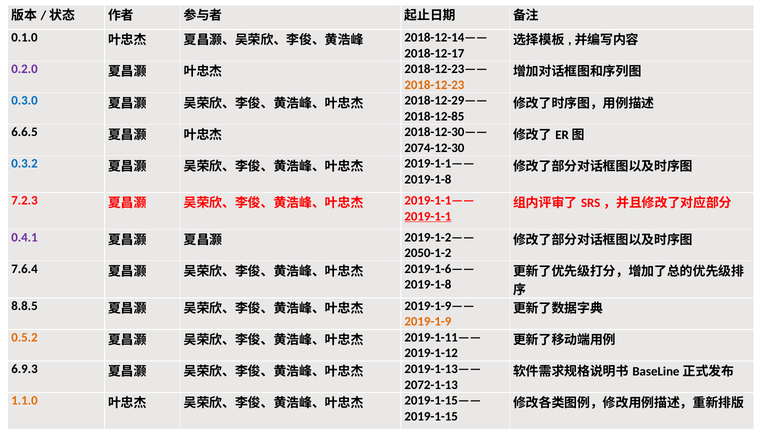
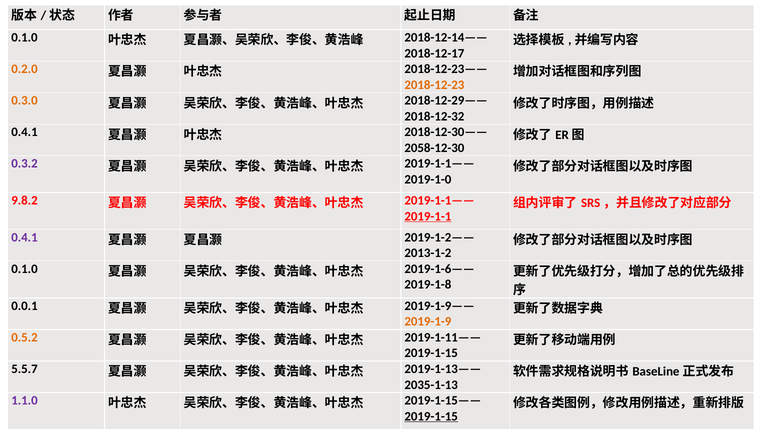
0.2.0 colour: purple -> orange (24, 69)
0.3.0 colour: blue -> orange (24, 101)
2018-12-85: 2018-12-85 -> 2018-12-32 (434, 116)
6.6.5: 6.6.5 -> 0.4.1 (24, 132)
2074-12-30: 2074-12-30 -> 2058-12-30 (434, 148)
0.3.2 colour: blue -> purple (24, 164)
2019-1-8: 2019-1-8 -> 2019-1-0 (428, 179)
7.2.3: 7.2.3 -> 9.8.2 (24, 200)
2050-1-2: 2050-1-2 -> 2013-1-2 (428, 253)
7.6.4: 7.6.4 -> 0.1.0 (24, 269)
8.8.5: 8.8.5 -> 0.0.1 (24, 306)
2019-1-12: 2019-1-12 -> 2019-1-15 (431, 353)
6.9.3: 6.9.3 -> 5.5.7 (24, 369)
2072-1-13: 2072-1-13 -> 2035-1-13 (431, 385)
1.1.0 colour: orange -> purple (24, 400)
2019-1-15 underline: none -> present (431, 416)
